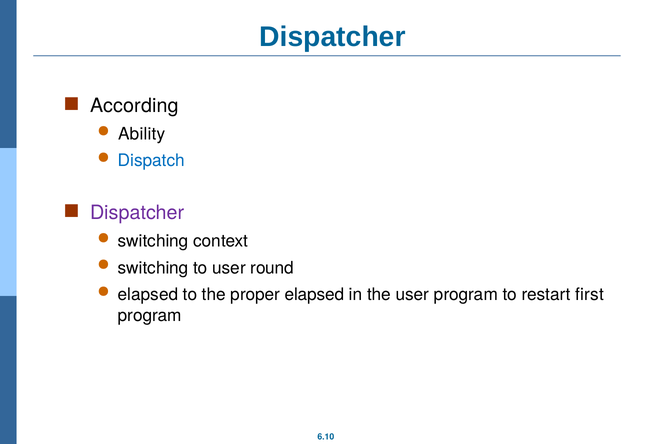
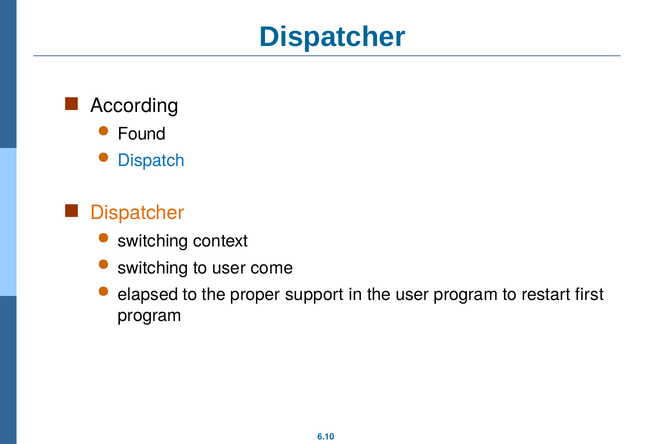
Ability: Ability -> Found (142, 134)
Dispatcher colour: purple -> orange (137, 213)
round: round -> come (272, 267)
proper elapsed: elapsed -> support (314, 294)
